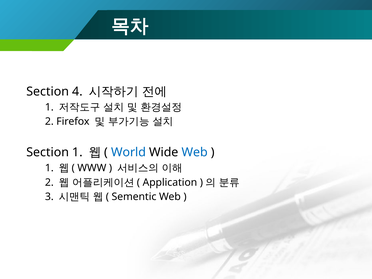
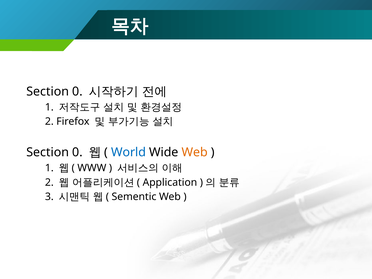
4: 4 -> 0 (77, 92)
1: 1 -> 0 (77, 152)
Web colour: blue -> orange (195, 152)
